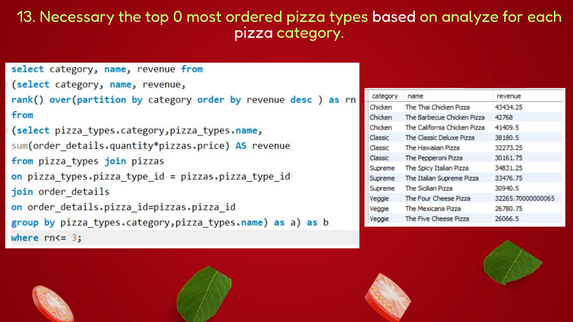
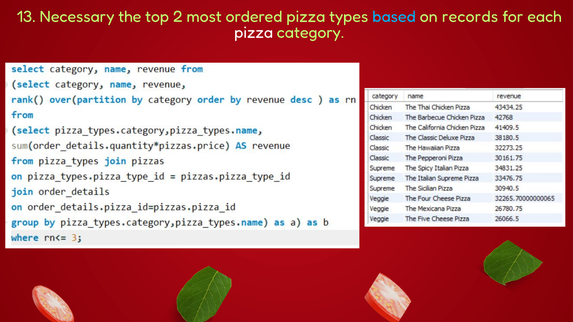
0: 0 -> 2 (178, 17)
based colour: white -> light blue (394, 17)
analyze: analyze -> records (470, 17)
